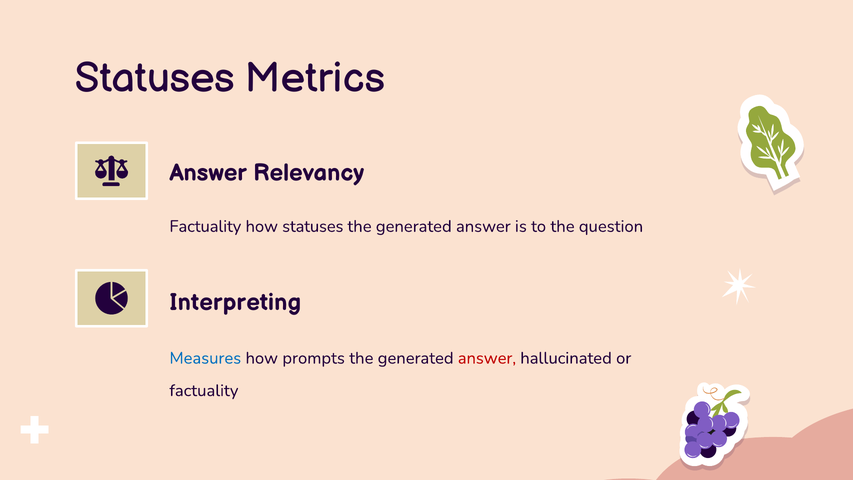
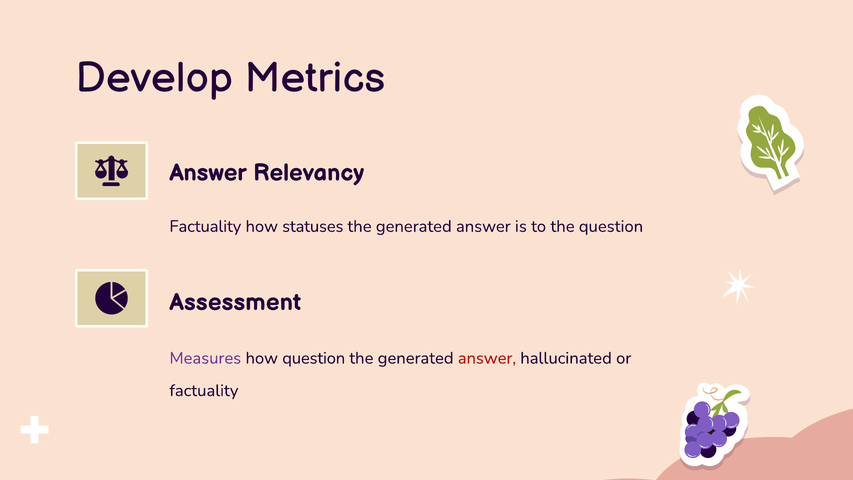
Statuses: Statuses -> Develop (155, 78)
Interpreting: Interpreting -> Assessment (235, 302)
Measures colour: blue -> purple (205, 358)
how prompts: prompts -> question (314, 358)
